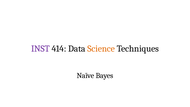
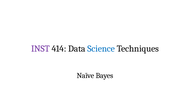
Science colour: orange -> blue (101, 49)
